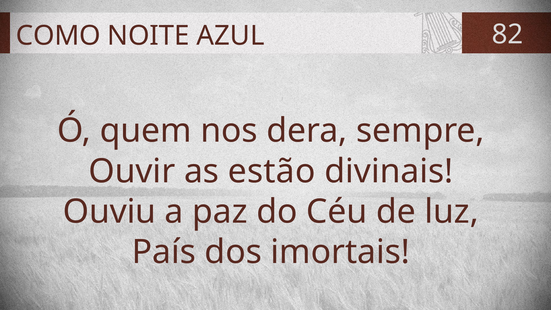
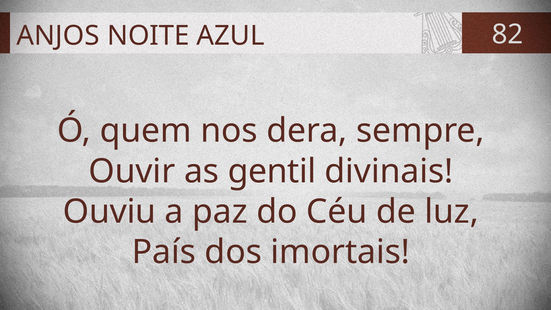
COMO: COMO -> ANJOS (58, 36)
estão: estão -> gentil (272, 171)
